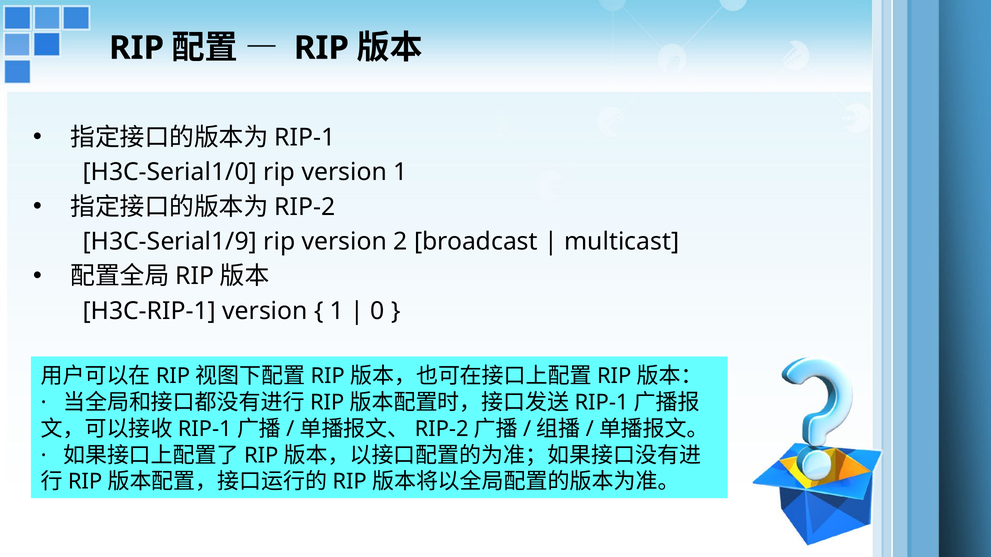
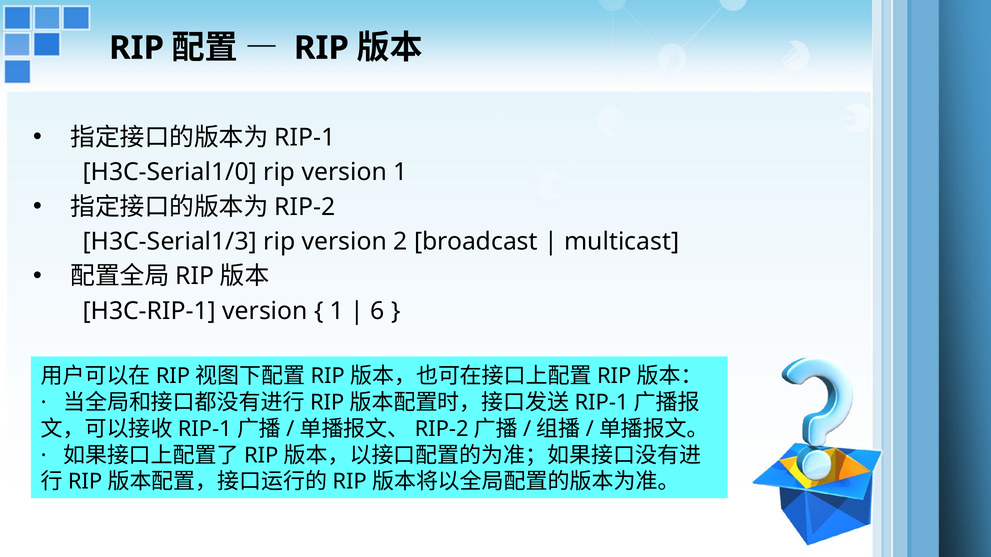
H3C-Serial1/9: H3C-Serial1/9 -> H3C-Serial1/3 (170, 242)
0: 0 -> 6 (378, 311)
